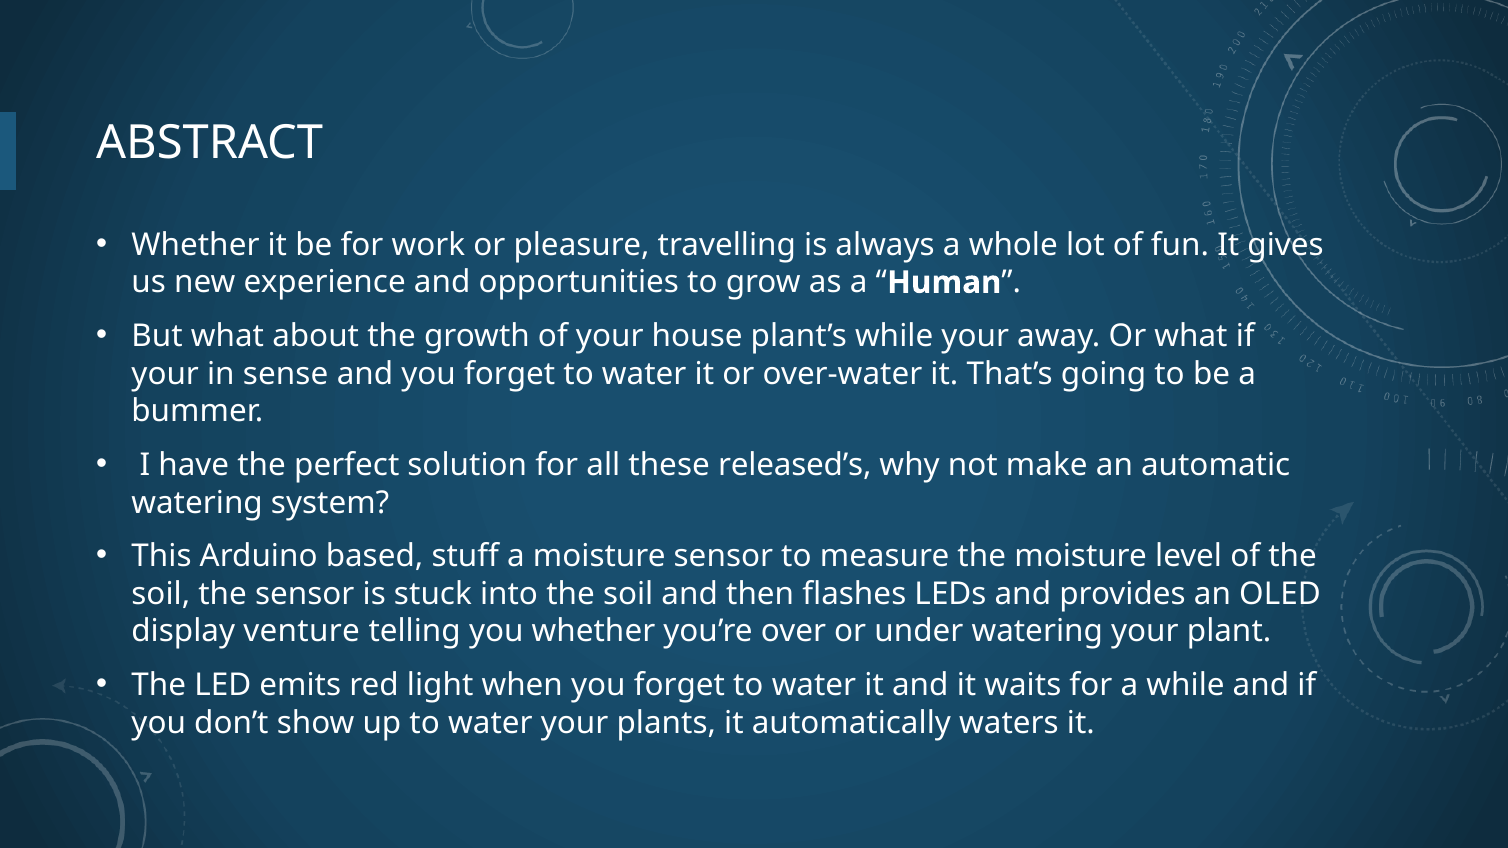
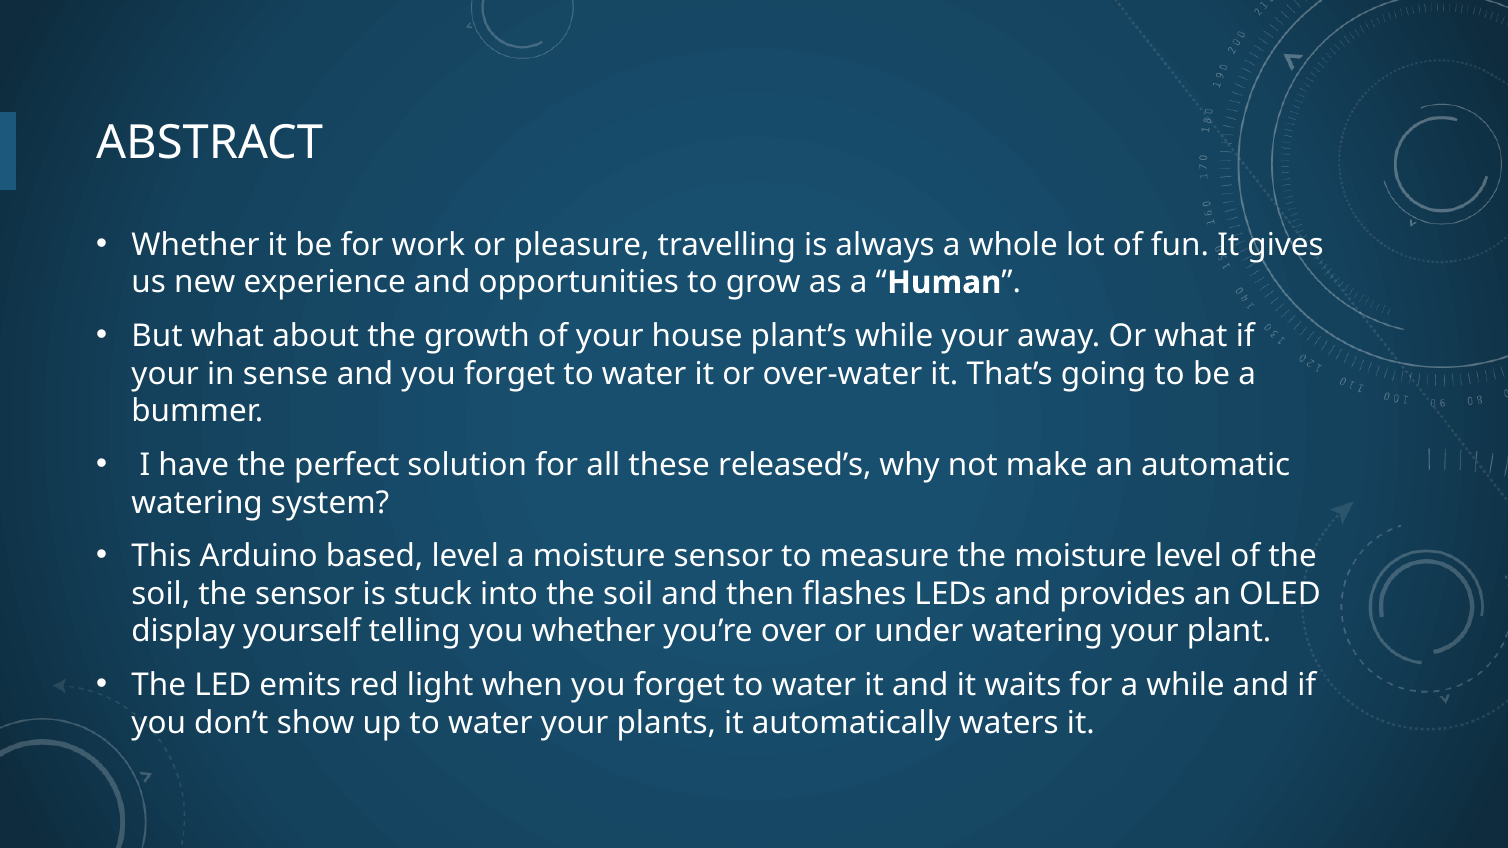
based stuff: stuff -> level (465, 556)
venture: venture -> yourself (302, 632)
